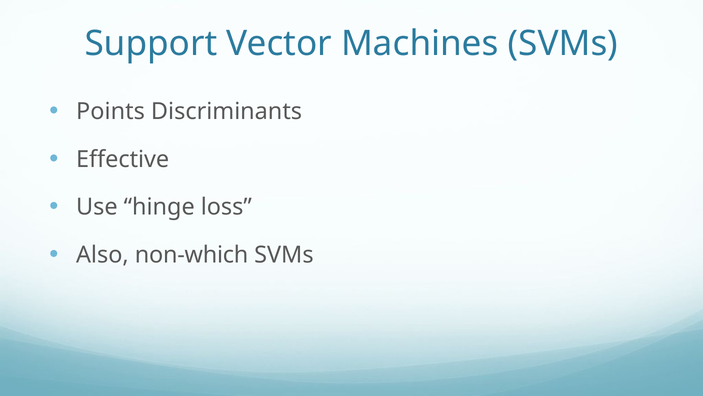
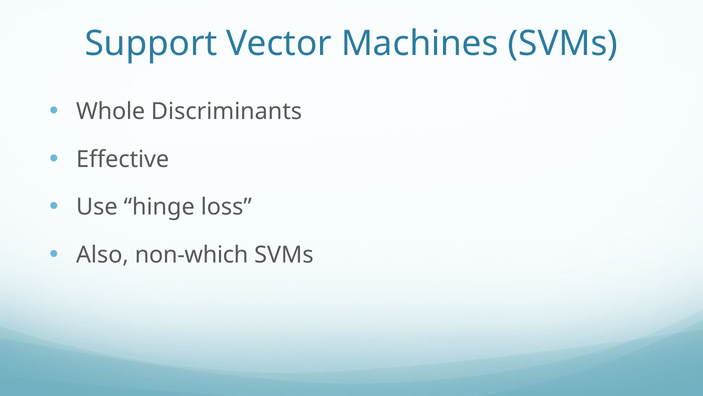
Points: Points -> Whole (111, 111)
